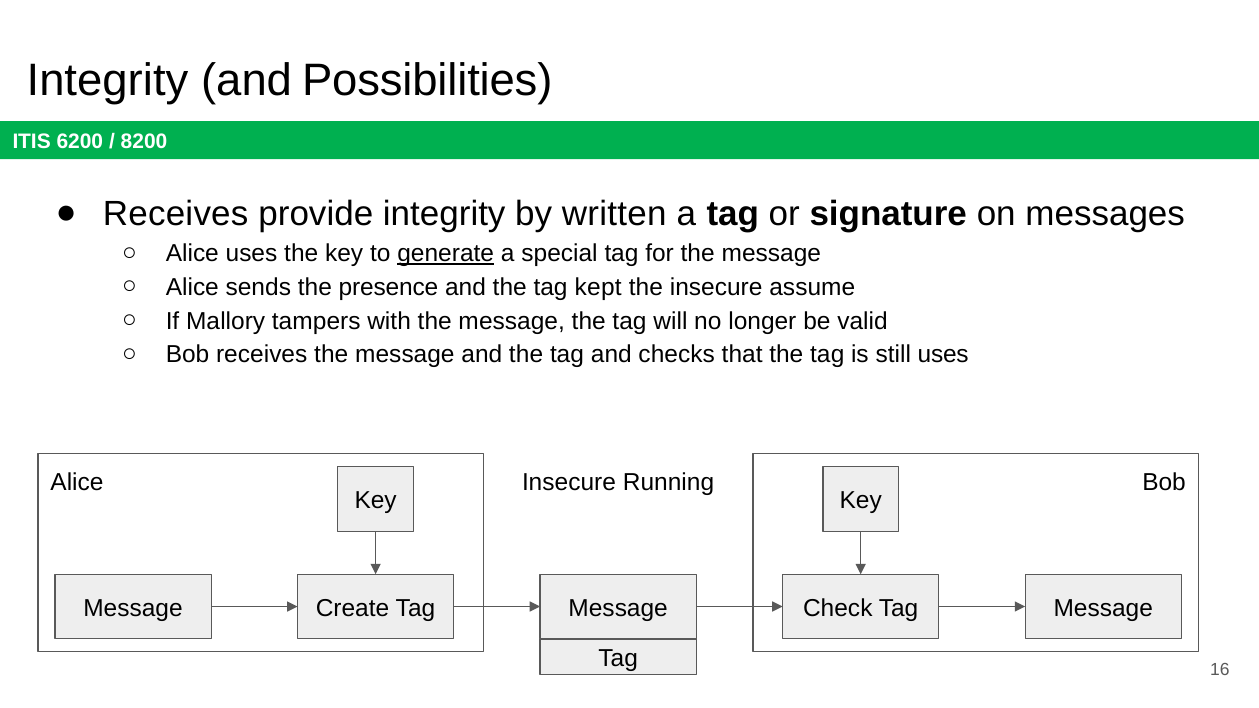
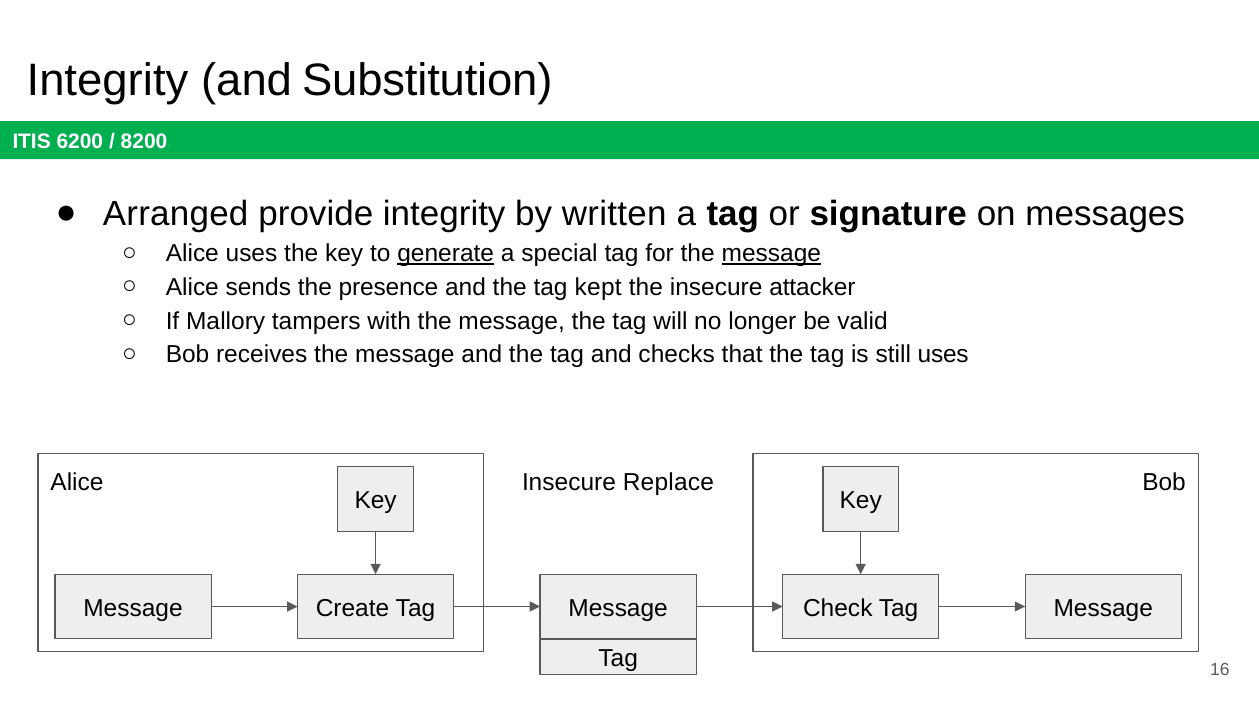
Possibilities: Possibilities -> Substitution (427, 80)
Receives: Receives -> Arranged (176, 214)
message underline: none -> present (771, 253)
assume: assume -> attacker (812, 287)
Running: Running -> Replace (668, 483)
